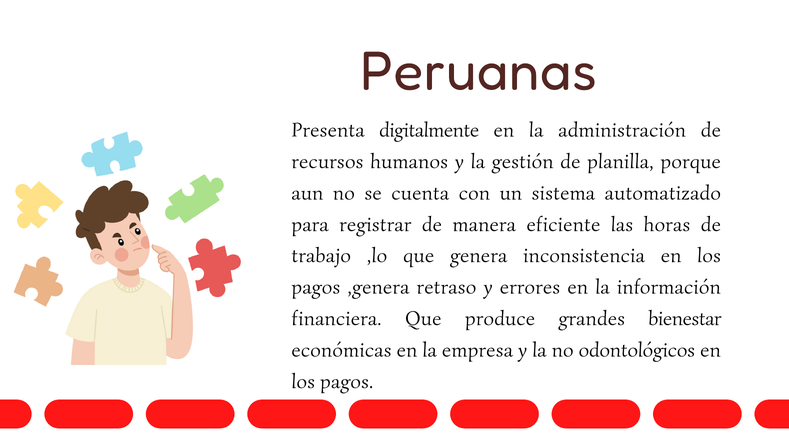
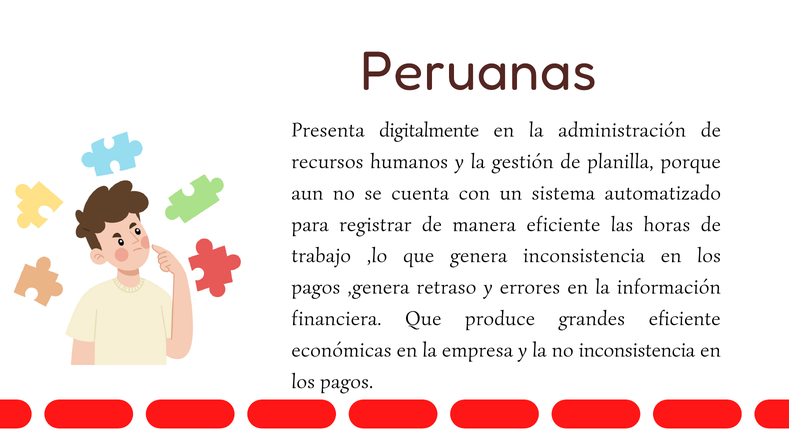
grandes bienestar: bienestar -> eficiente (685, 319)
no odontológicos: odontológicos -> inconsistencia (637, 350)
